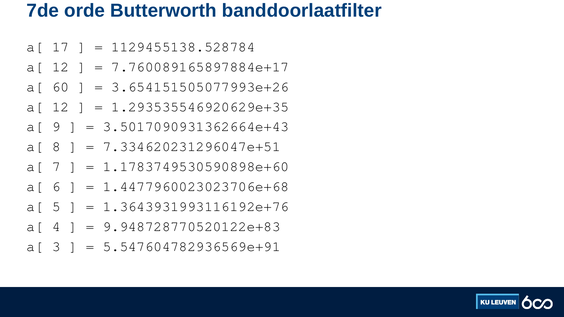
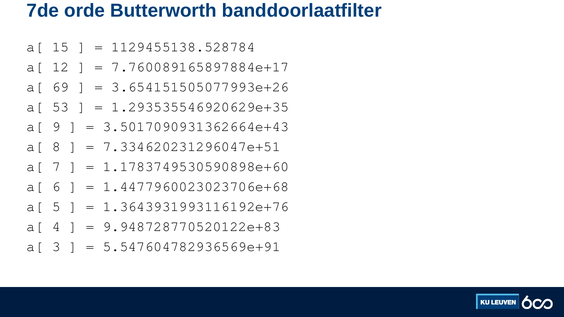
17: 17 -> 15 (60, 47)
60: 60 -> 69 (60, 87)
12: 12 -> 53 (60, 107)
